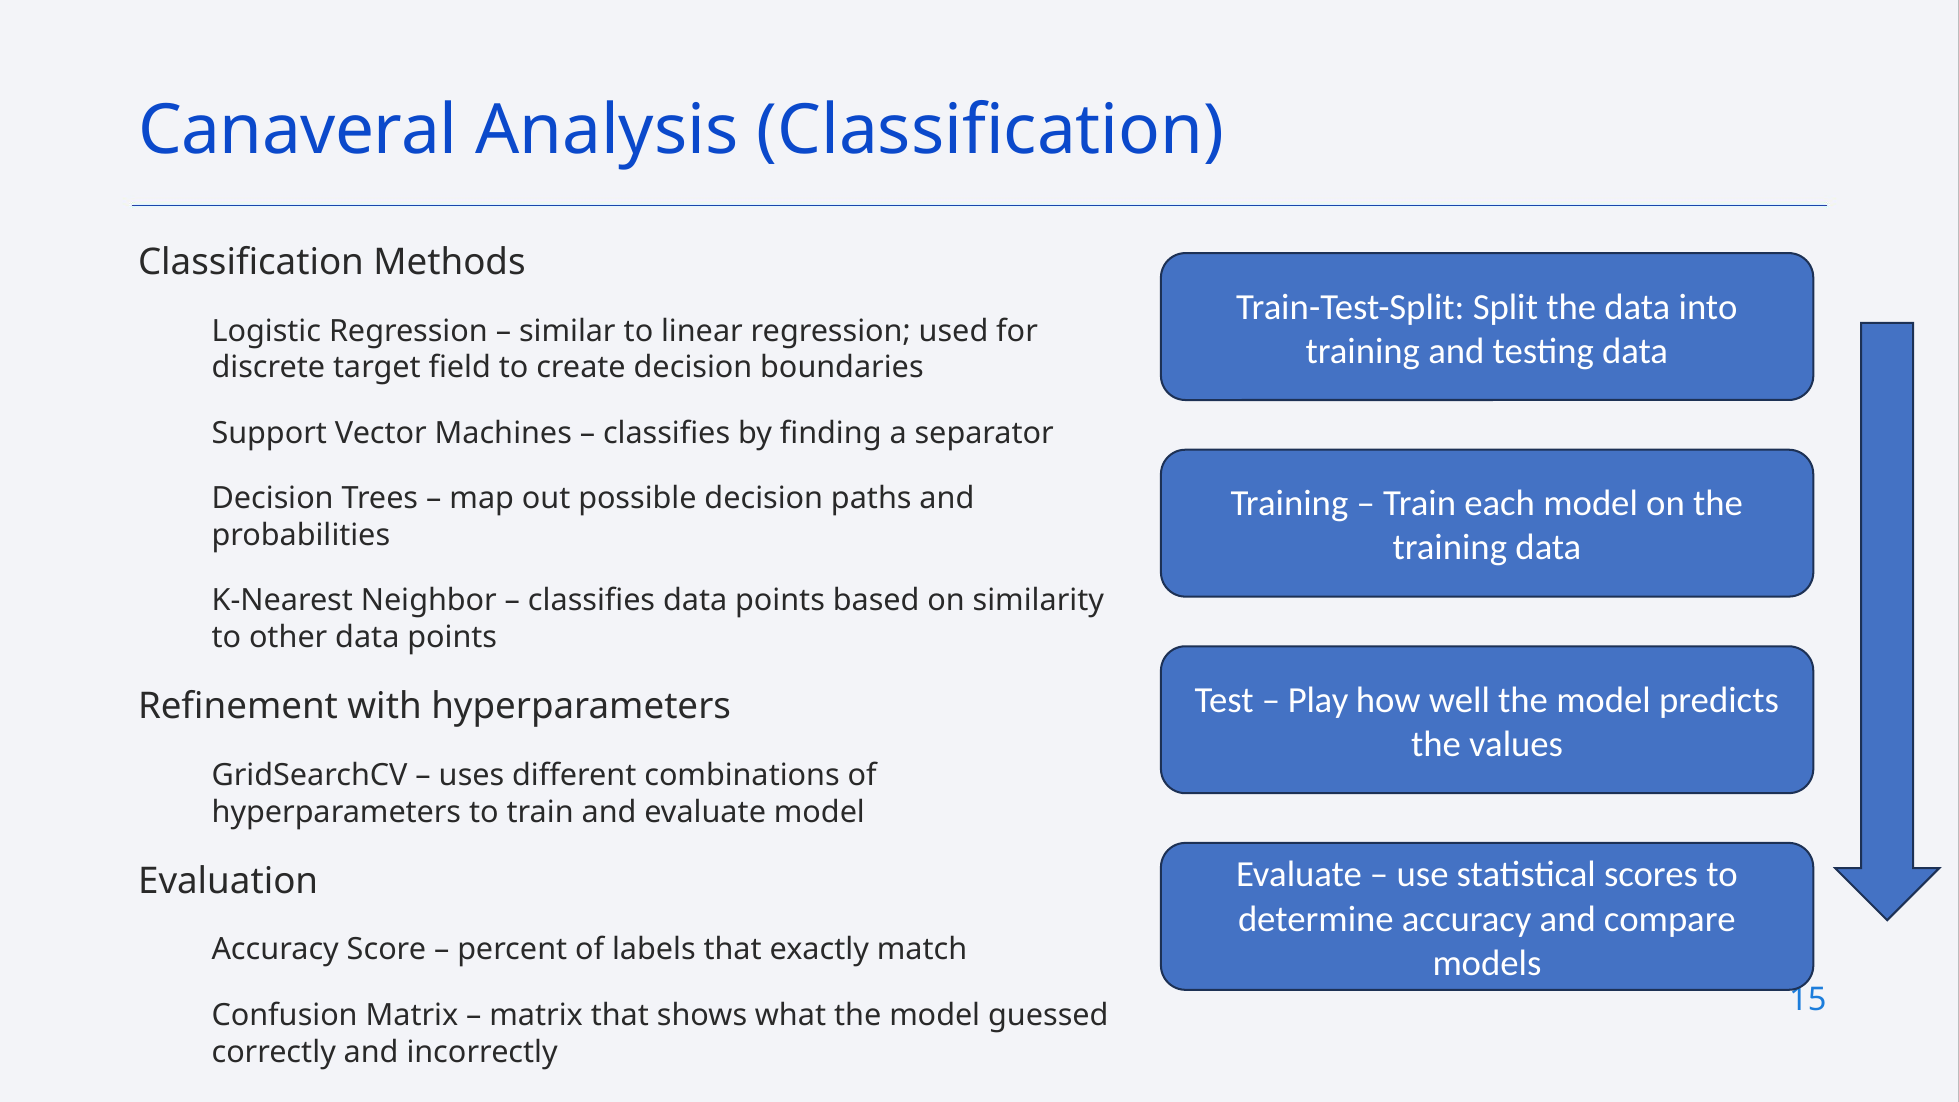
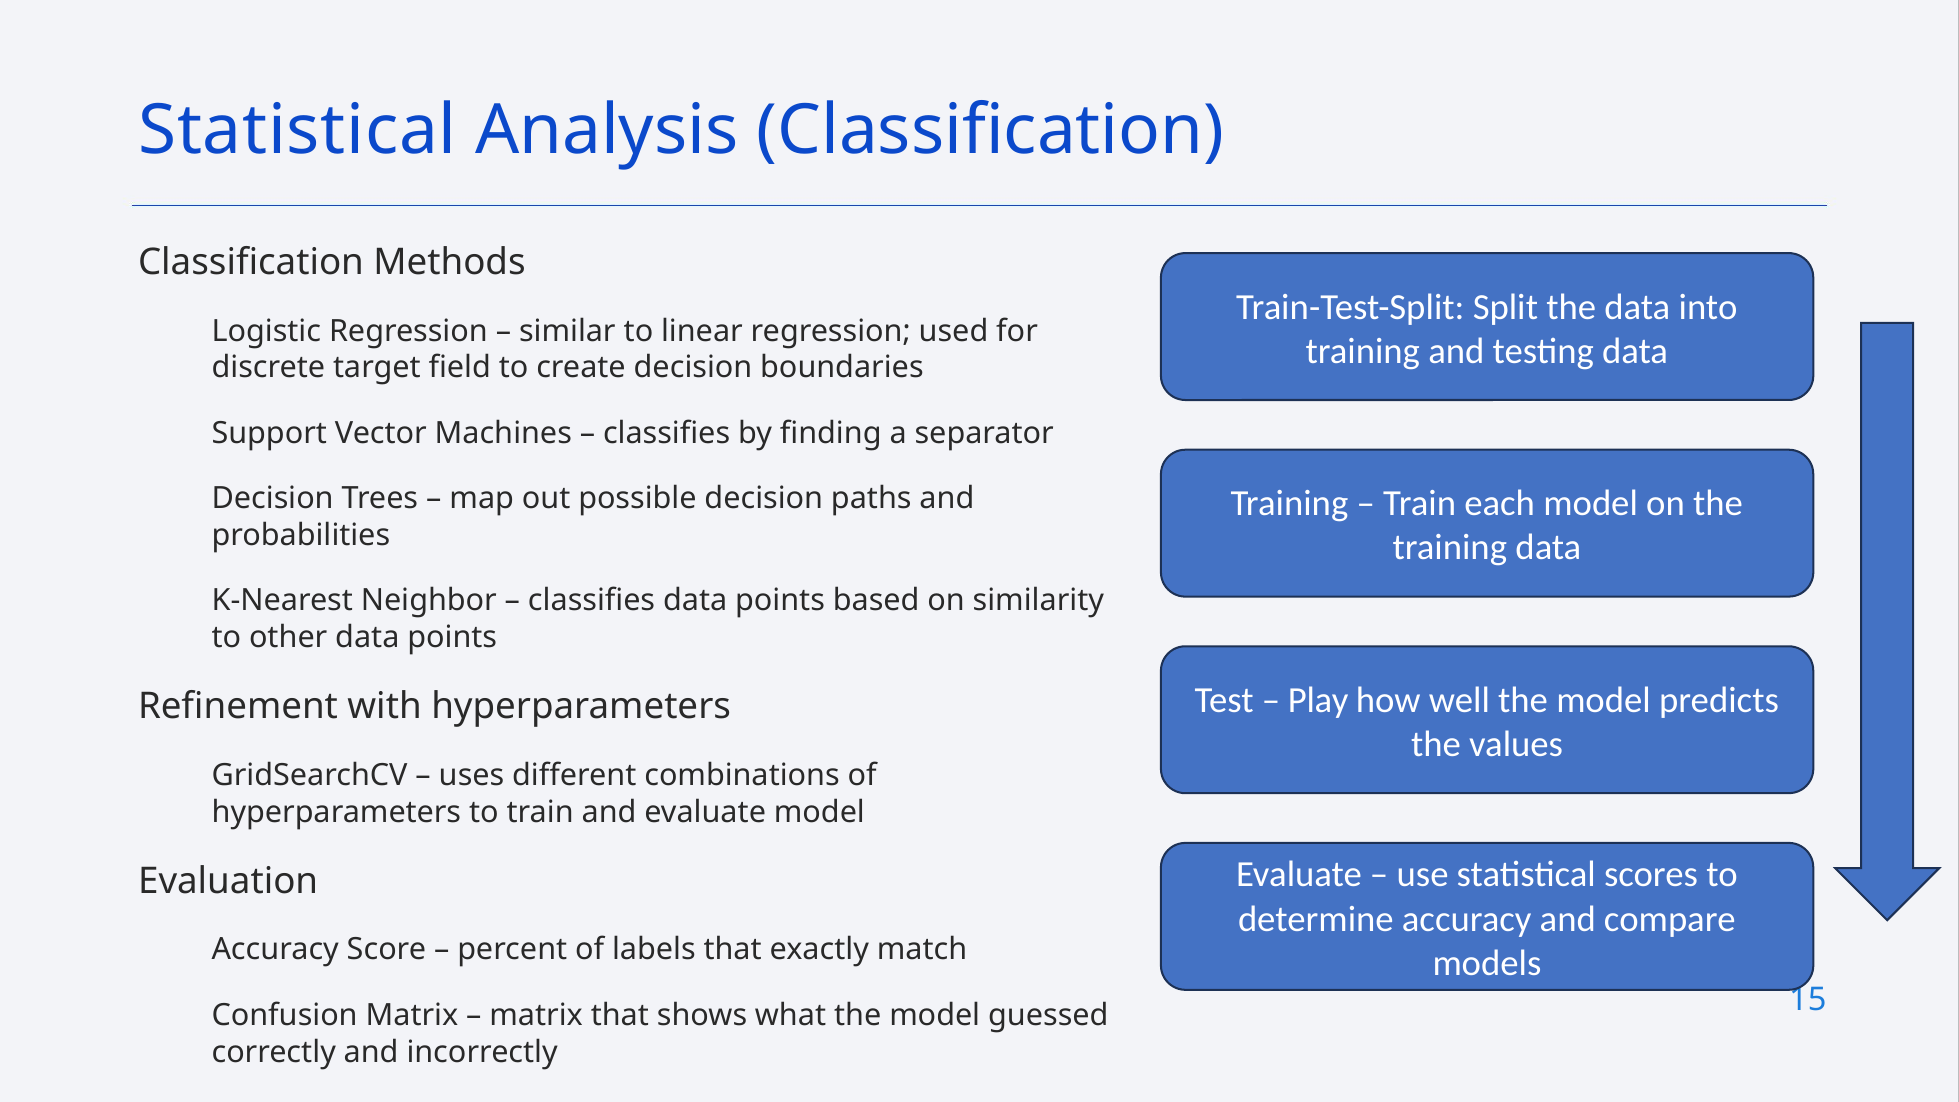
Canaveral: Canaveral -> Statistical (297, 131)
